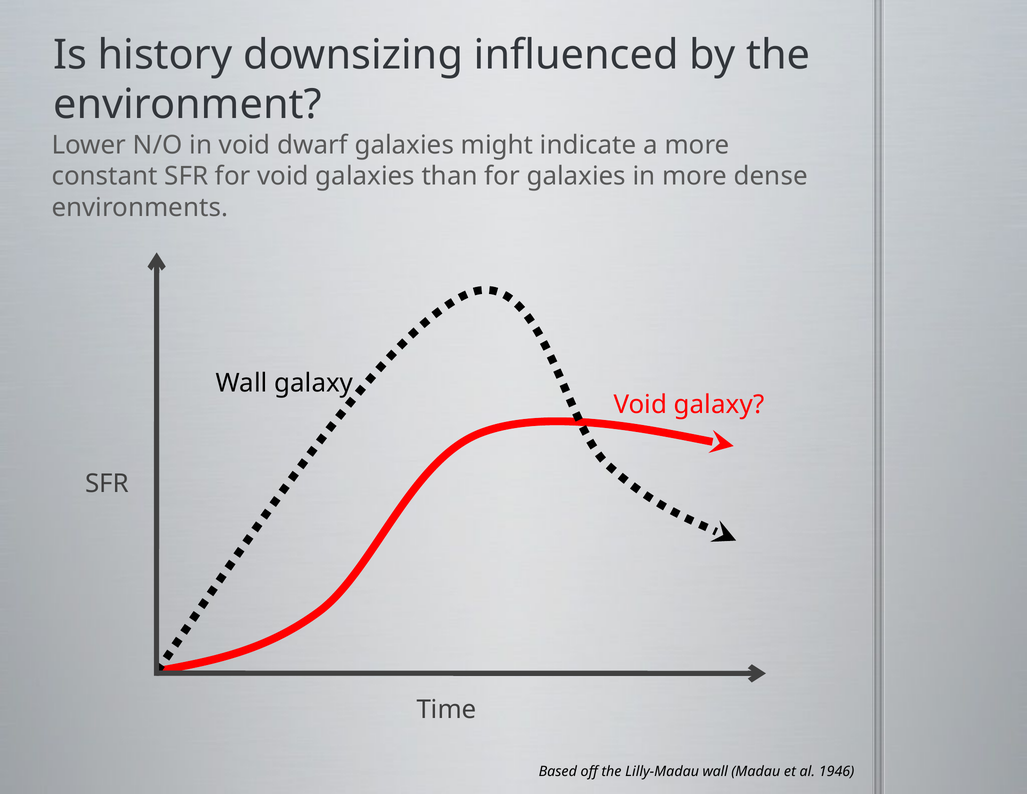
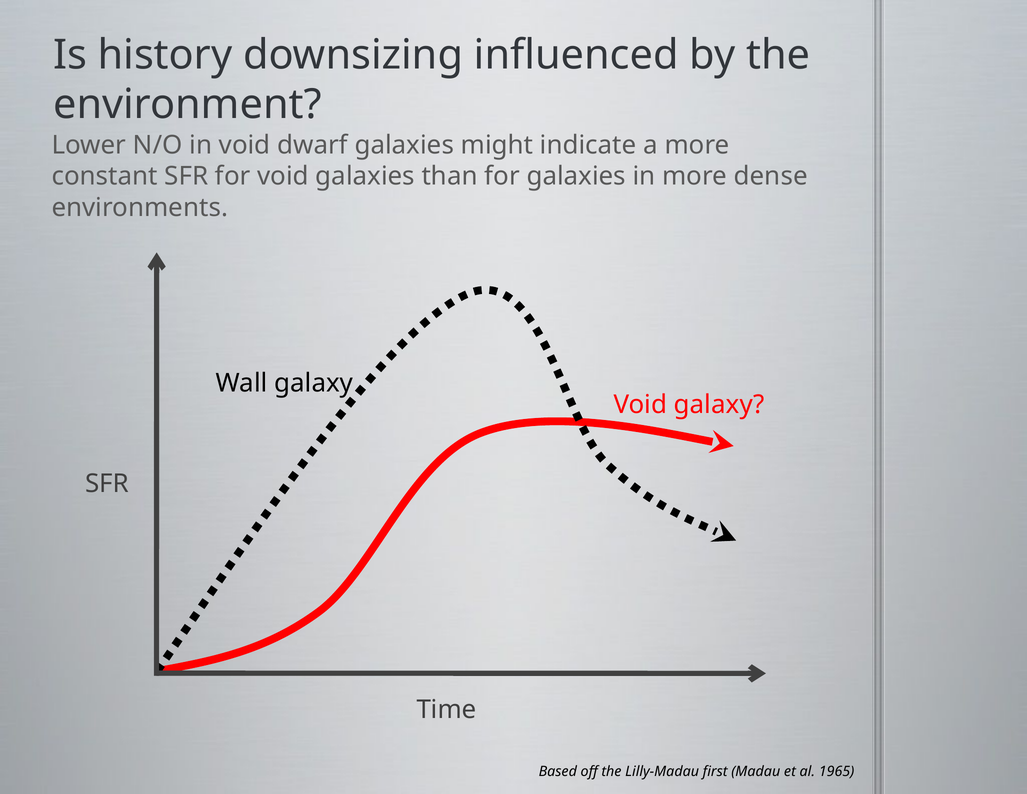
Lilly-Madau wall: wall -> first (715, 771)
1946: 1946 -> 1965 (837, 771)
